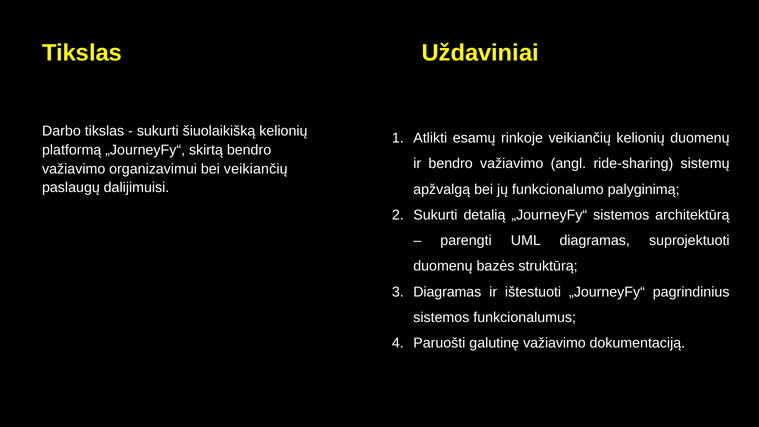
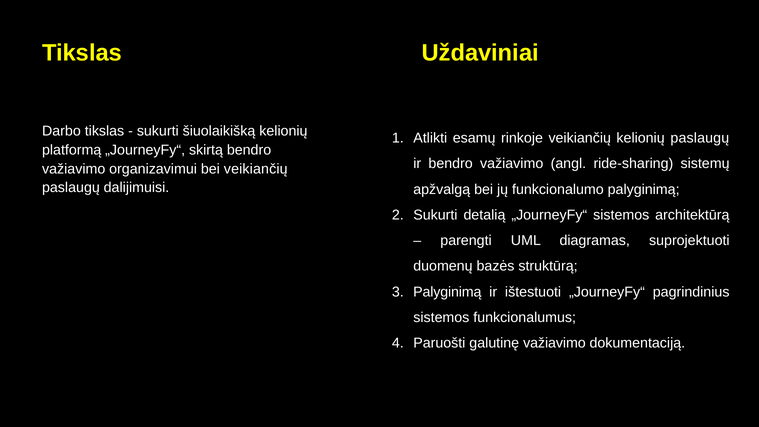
kelionių duomenų: duomenų -> paslaugų (700, 138)
Diagramas: Diagramas -> Palyginimą (447, 292)
